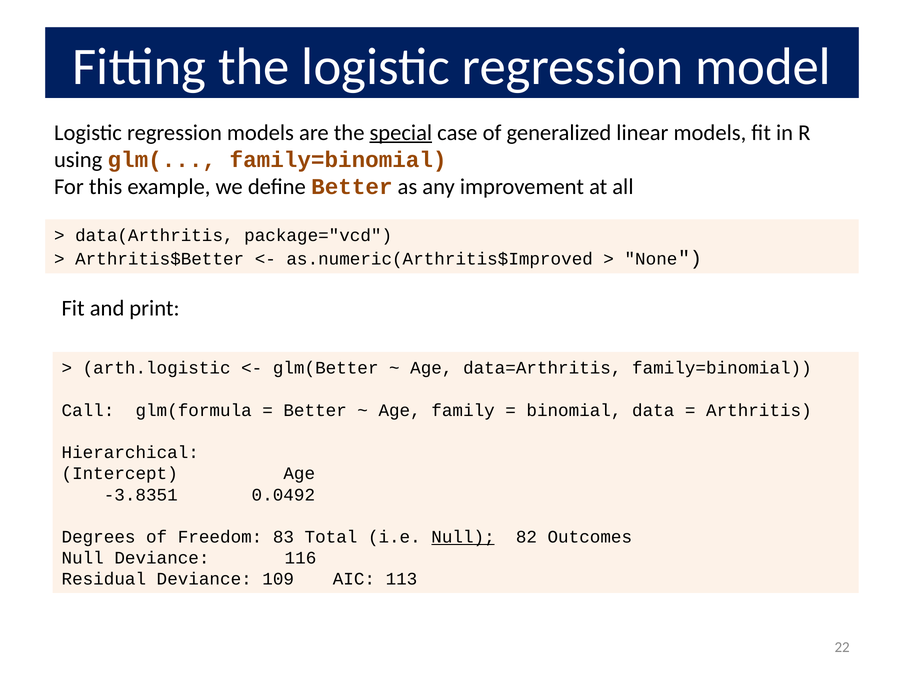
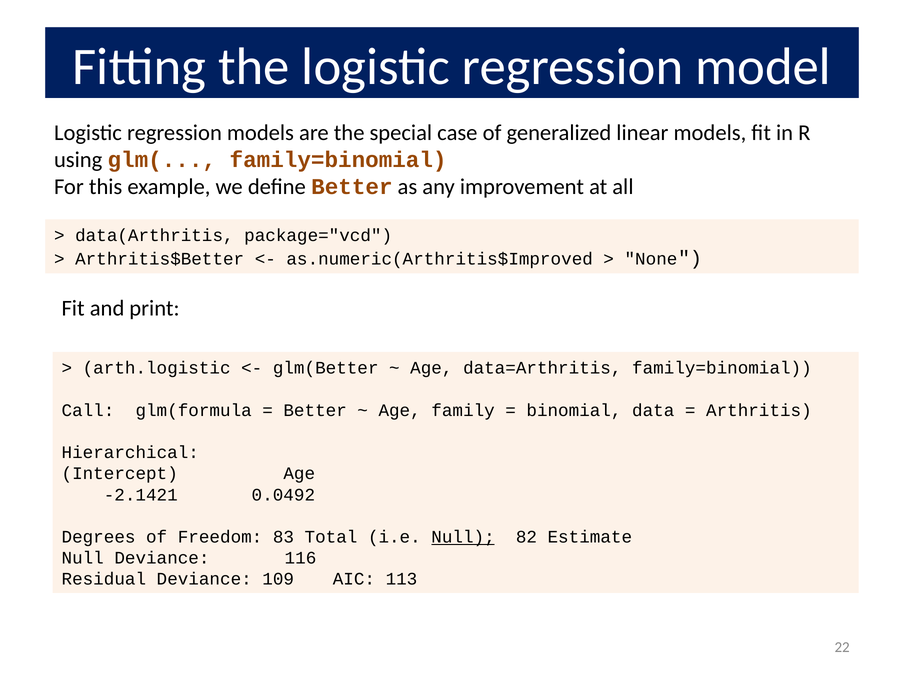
special underline: present -> none (401, 133)
-3.8351: -3.8351 -> -2.1421 (141, 495)
Outcomes: Outcomes -> Estimate (590, 537)
